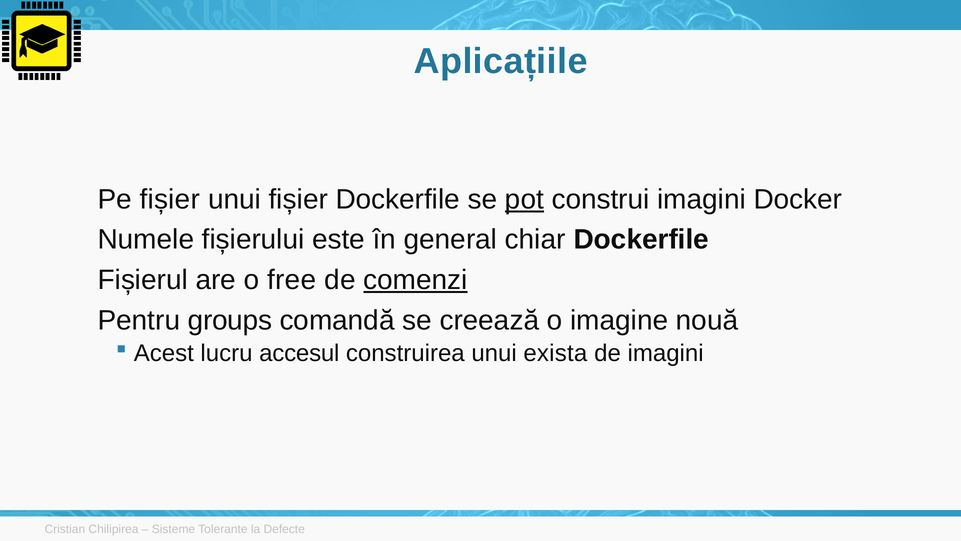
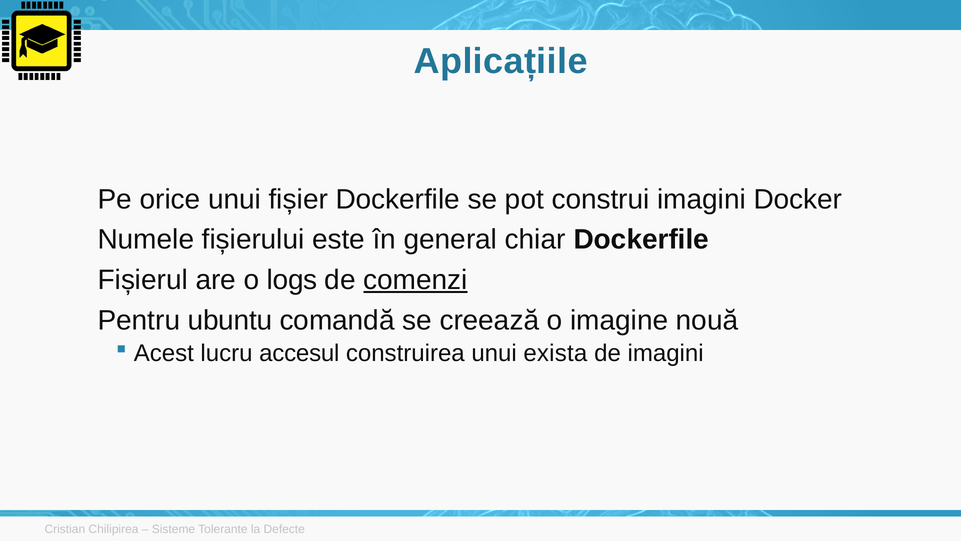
fișier: fișier -> orice (170, 199)
pot underline: present -> none (524, 199)
free: free -> logs (292, 280)
groups: groups -> ubuntu (230, 320)
